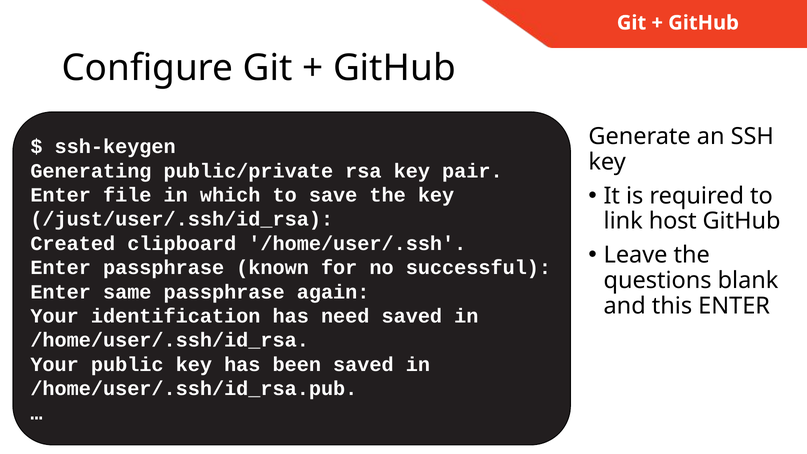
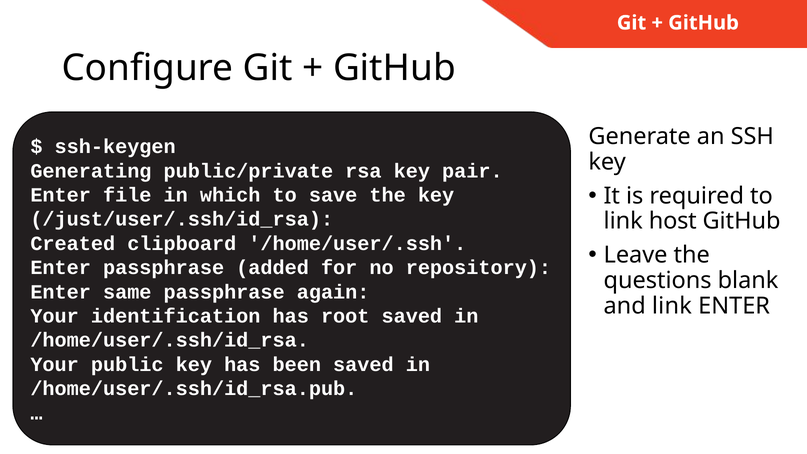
known: known -> added (273, 268)
successful: successful -> repository (478, 268)
and this: this -> link (672, 306)
need: need -> root (345, 316)
